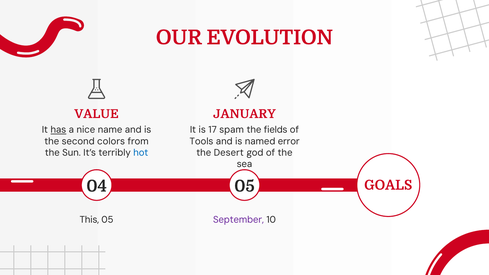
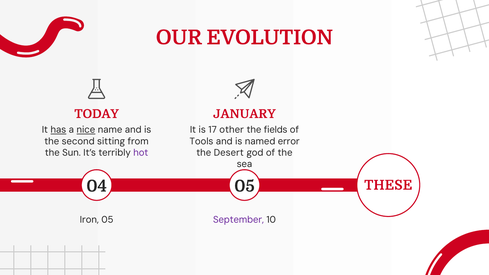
VALUE: VALUE -> TODAY (97, 114)
nice underline: none -> present (86, 130)
spam: spam -> other (232, 130)
colors: colors -> sitting (111, 141)
hot colour: blue -> purple (141, 153)
GOALS: GOALS -> THESE (388, 185)
This: This -> Iron (89, 220)
